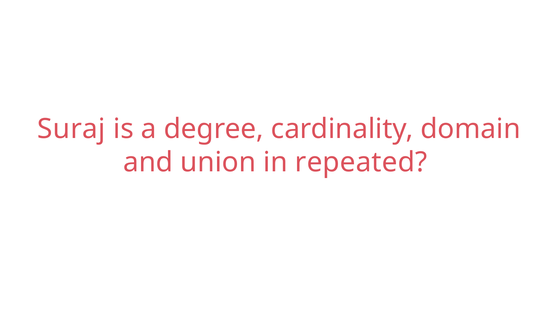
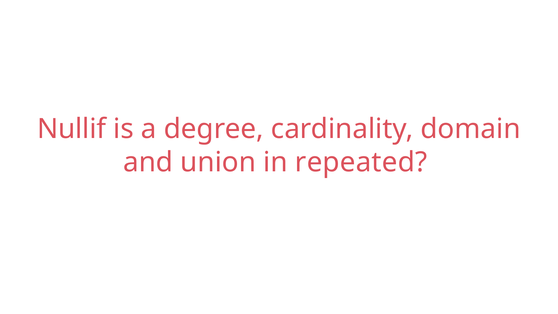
Suraj: Suraj -> Nullif (72, 129)
